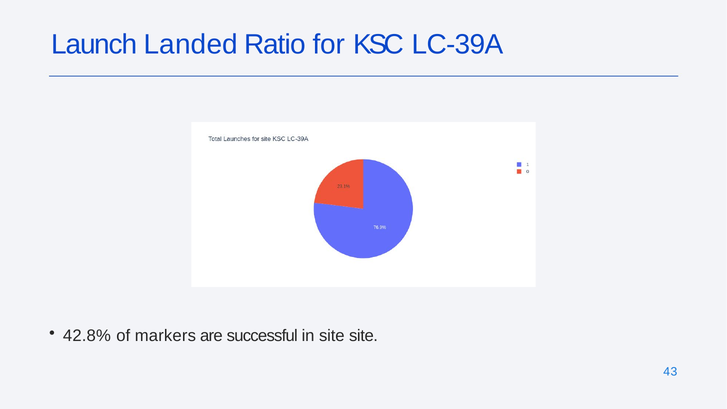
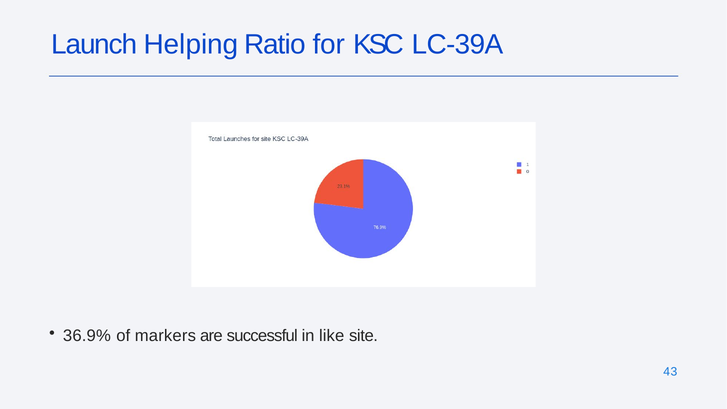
Landed: Landed -> Helping (191, 44)
42.8%: 42.8% -> 36.9% (87, 336)
in site: site -> like (332, 336)
